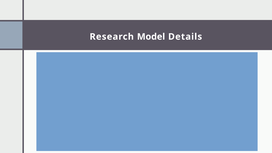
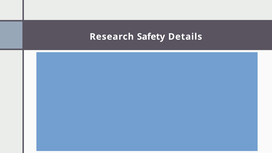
Model: Model -> Safety (151, 37)
